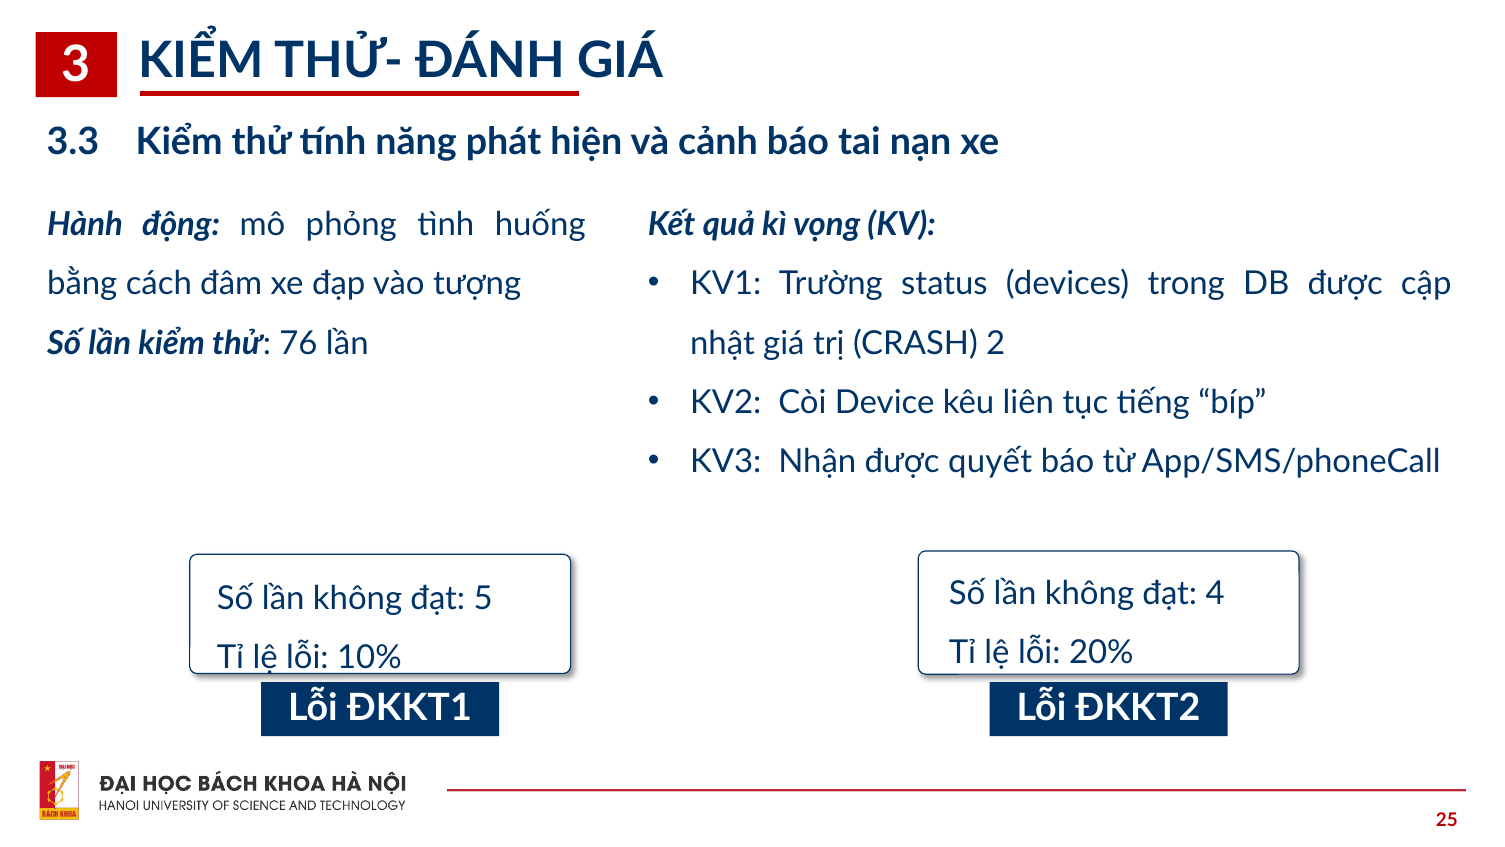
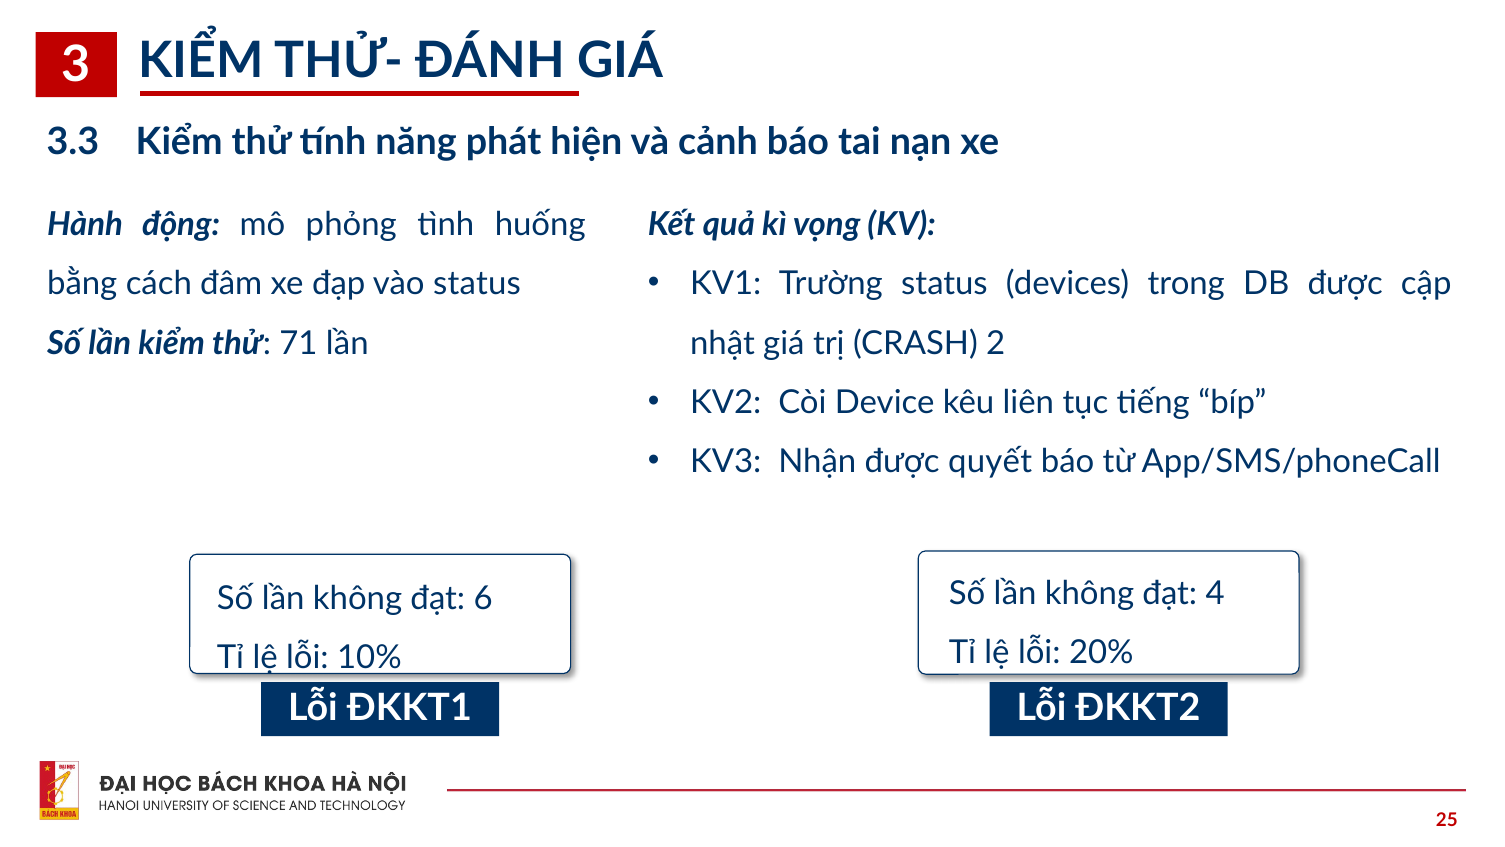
vào tượng: tượng -> status (477, 284)
76: 76 -> 71 (298, 343)
5: 5 -> 6 (483, 598)
